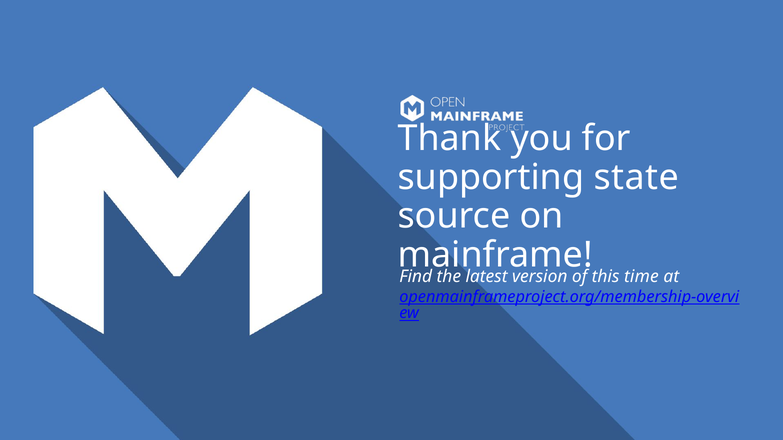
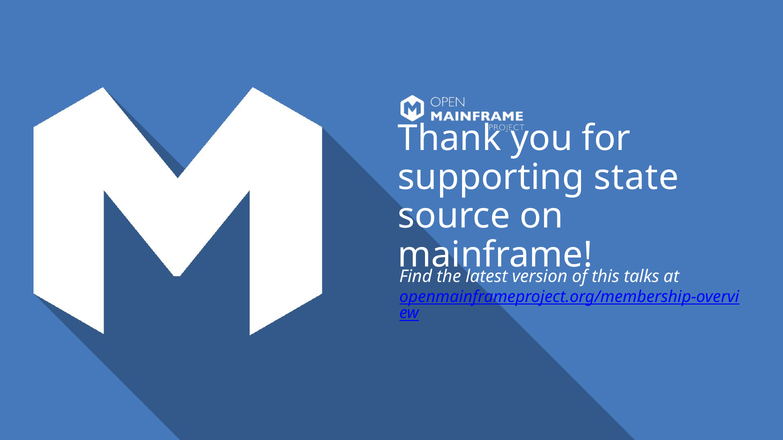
time: time -> talks (642, 277)
